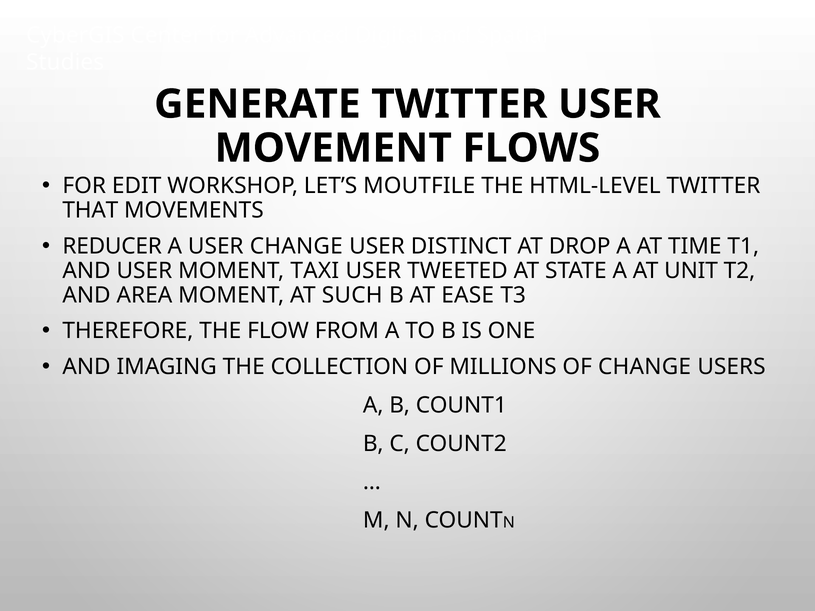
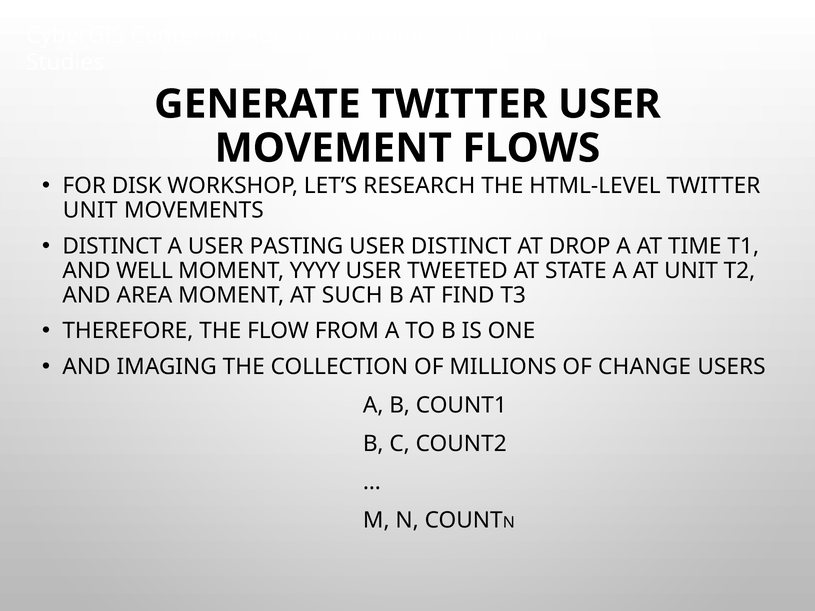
EDIT: EDIT -> DISK (137, 186)
MOUTFILE: MOUTFILE -> RESEARCH (419, 186)
THAT: THAT -> UNIT (90, 210)
REDUCER: REDUCER -> DISTINCT (112, 246)
USER CHANGE: CHANGE -> PASTING (296, 246)
AND USER: USER -> WELL (145, 271)
TAXI: TAXI -> YYYY (315, 271)
EASE: EASE -> FIND (468, 295)
